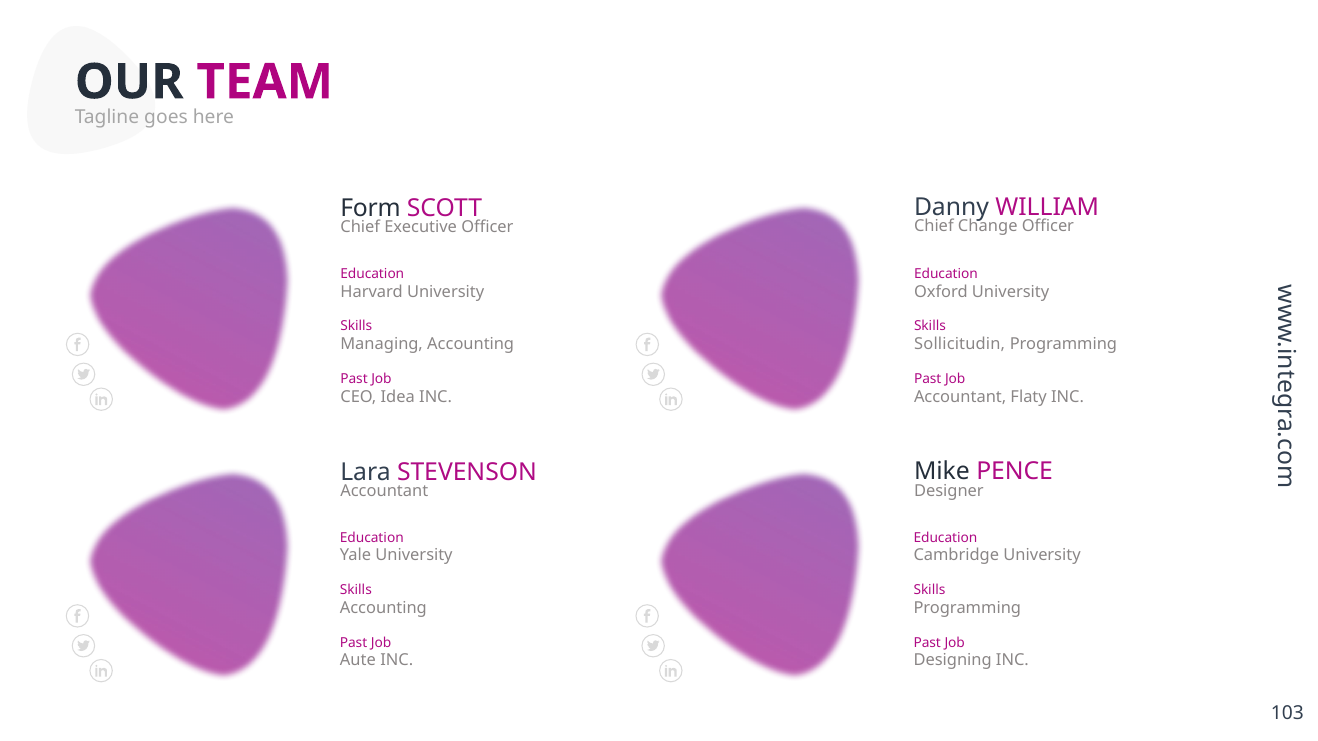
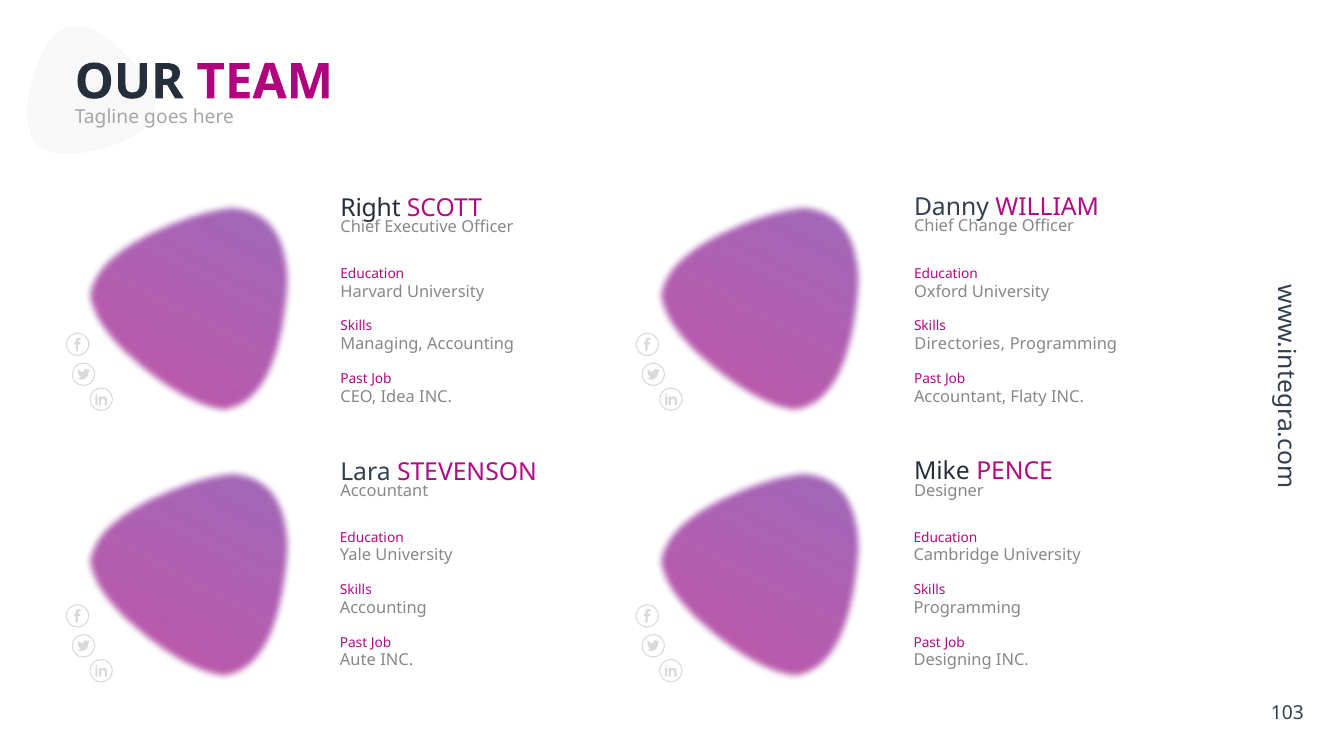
Form: Form -> Right (371, 208)
Sollicitudin: Sollicitudin -> Directories (960, 344)
